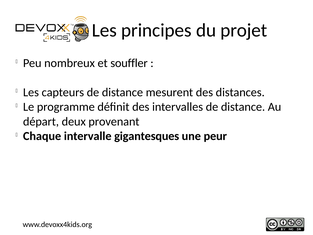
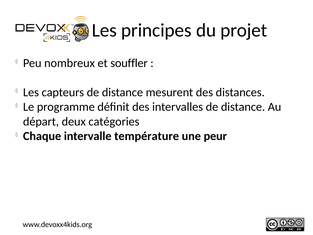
provenant: provenant -> catégories (114, 121)
gigantesques: gigantesques -> température (147, 136)
